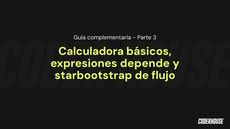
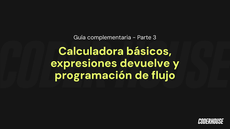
depende: depende -> devuelve (145, 63)
starbootstrap: starbootstrap -> programación (93, 75)
